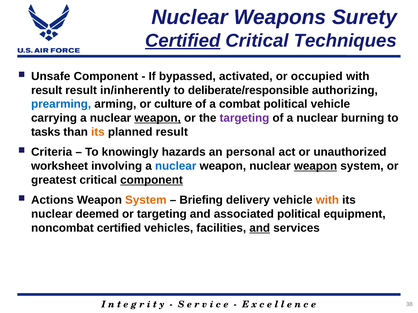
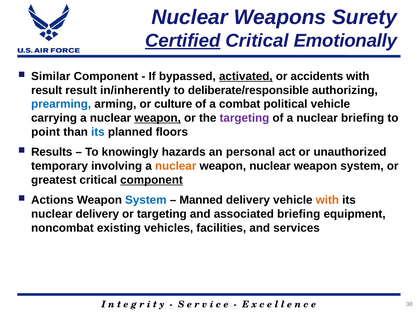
Techniques: Techniques -> Emotionally (345, 41)
Unsafe: Unsafe -> Similar (51, 76)
activated underline: none -> present (246, 76)
occupied: occupied -> accidents (317, 76)
nuclear burning: burning -> briefing (363, 118)
tasks: tasks -> point (46, 132)
its colour: orange -> blue (98, 132)
planned result: result -> floors (172, 132)
Criteria: Criteria -> Results (52, 152)
worksheet: worksheet -> temporary (60, 166)
nuclear colour: blue -> orange (176, 166)
weapon underline: present -> none (316, 166)
System colour: orange -> blue (146, 200)
Briefing: Briefing -> Manned (201, 200)
nuclear deemed: deemed -> delivery (97, 214)
associated political: political -> briefing (299, 214)
noncombat certified: certified -> existing (119, 228)
and underline: present -> none (260, 228)
